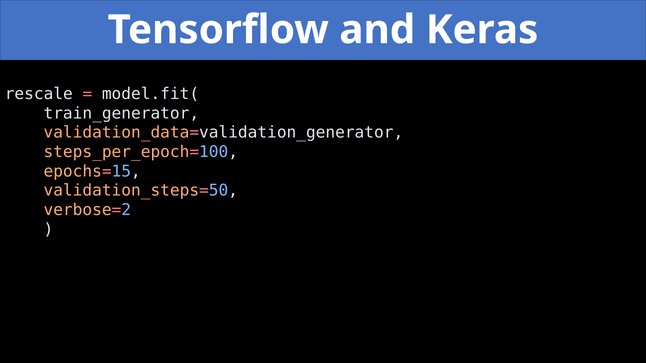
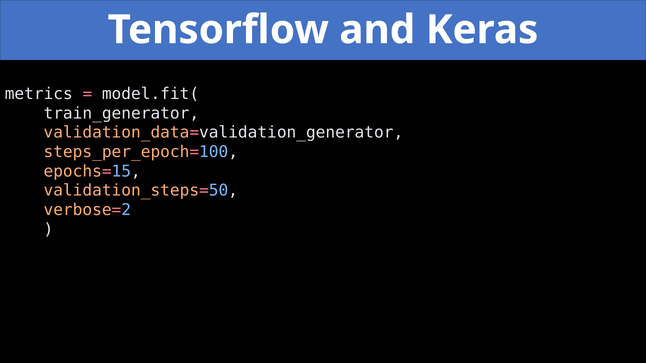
rescale: rescale -> metrics (39, 94)
